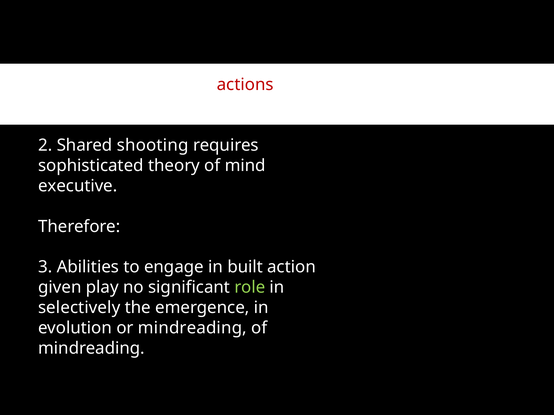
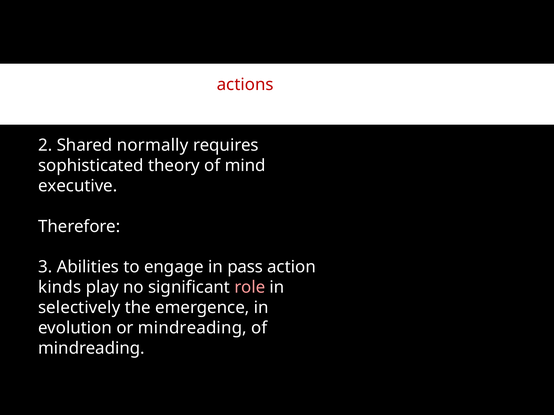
shooting: shooting -> normally (153, 146)
built: built -> pass (245, 267)
given: given -> kinds (60, 288)
role colour: light green -> pink (250, 288)
